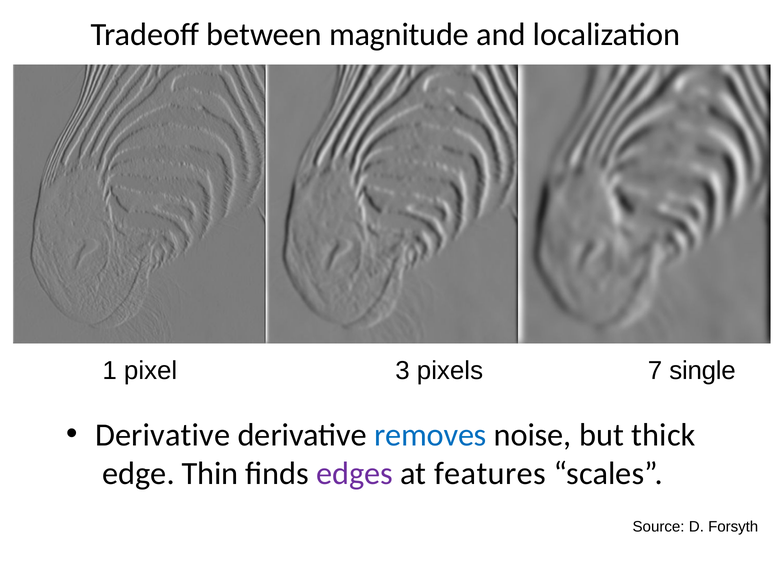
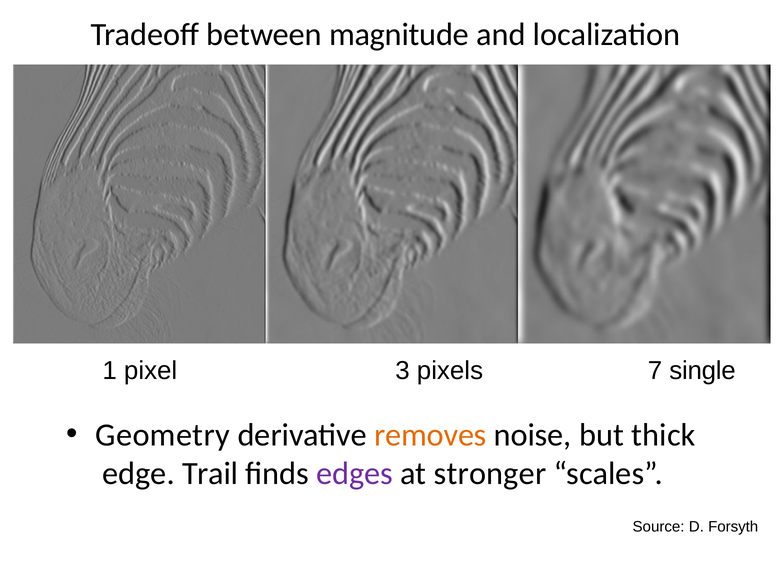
Derivative: Derivative -> Geometry (163, 435)
removes colour: blue -> orange (430, 435)
Thin: Thin -> Trail (210, 474)
features: features -> stronger (490, 474)
